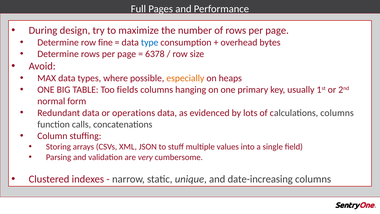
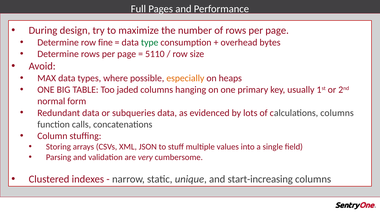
type colour: blue -> green (150, 42)
6378: 6378 -> 5110 (155, 54)
fields: fields -> jaded (128, 90)
operations: operations -> subqueries (134, 113)
date-increasing: date-increasing -> start-increasing (260, 179)
